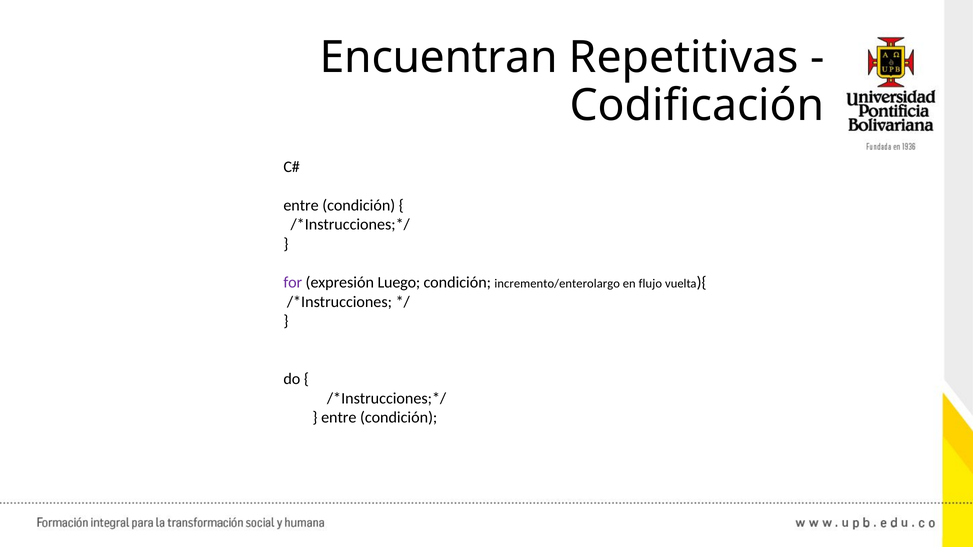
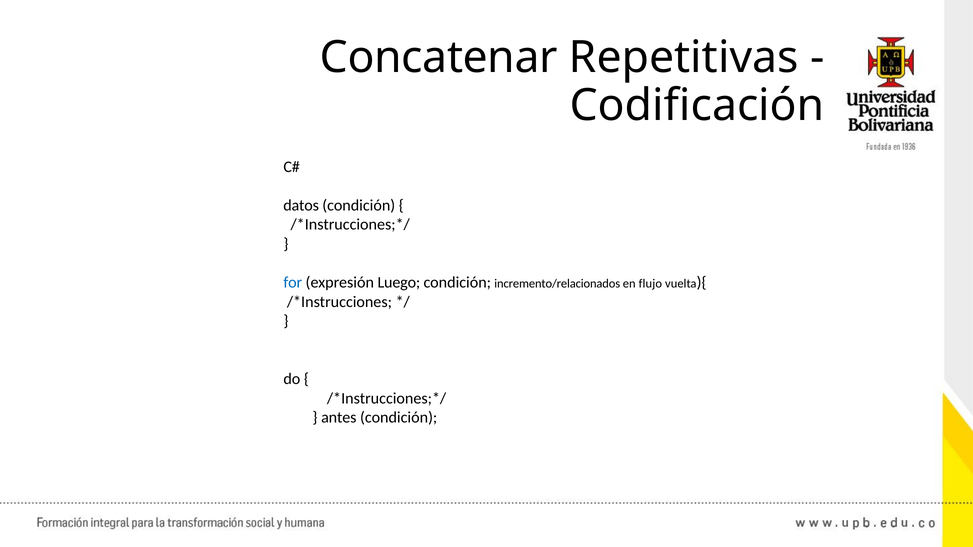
Encuentran: Encuentran -> Concatenar (439, 58)
entre: entre -> datos (301, 205)
for colour: purple -> blue (293, 283)
incremento/enterolargo: incremento/enterolargo -> incremento/relacionados (557, 284)
entre: entre -> antes (339, 418)
